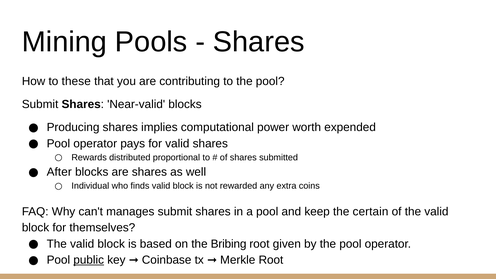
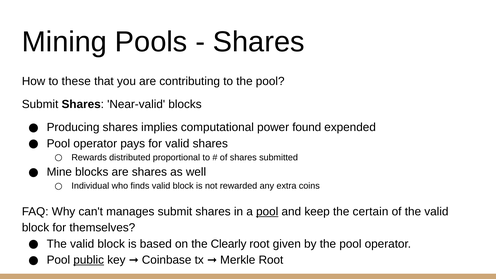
worth: worth -> found (307, 127)
After: After -> Mine (59, 172)
pool underline: none -> present (267, 212)
Bribing: Bribing -> Clearly (229, 244)
